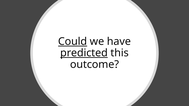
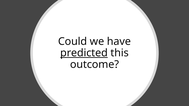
Could underline: present -> none (73, 42)
